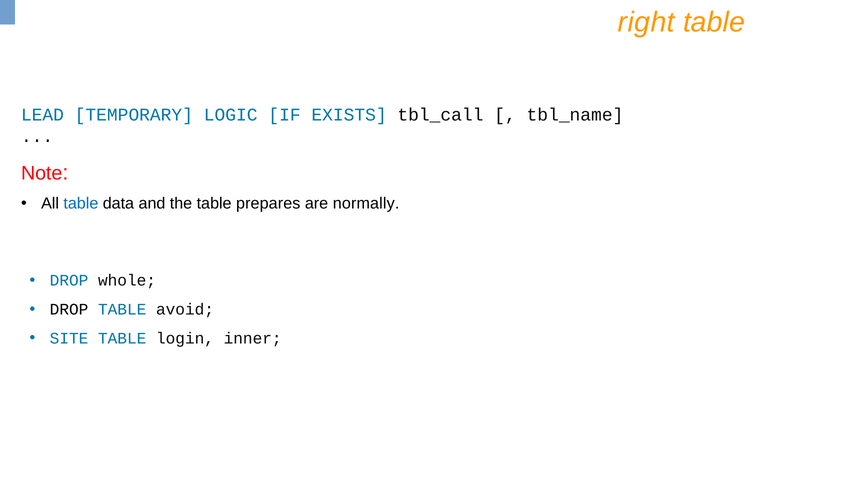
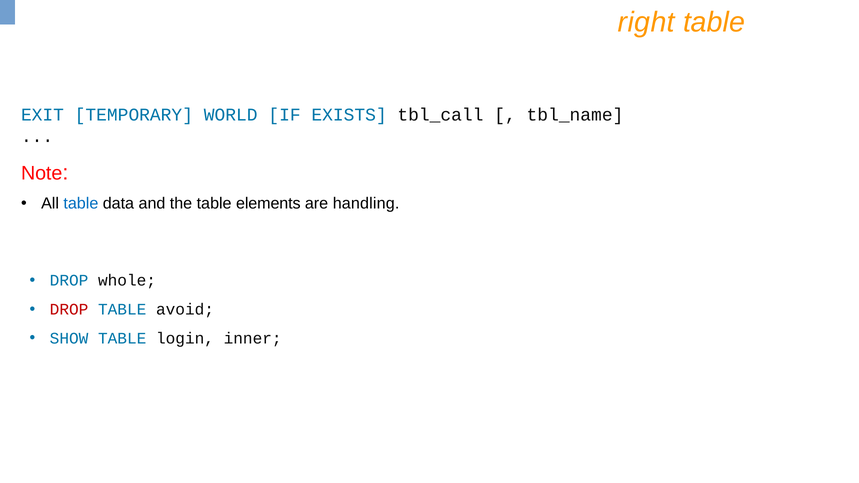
LEAD: LEAD -> EXIT (42, 115)
LOGIC: LOGIC -> WORLD (231, 115)
prepares: prepares -> elements (268, 204)
normally: normally -> handling (366, 204)
DROP colour: black -> red (69, 310)
SITE: SITE -> SHOW (69, 339)
